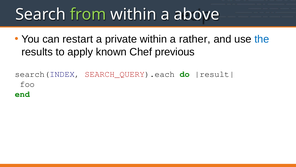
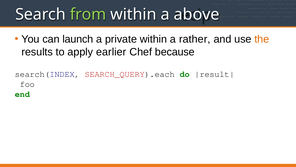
restart: restart -> launch (78, 39)
the colour: blue -> orange (262, 39)
known: known -> earlier (111, 52)
previous: previous -> because (175, 52)
